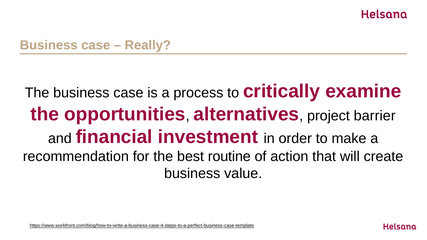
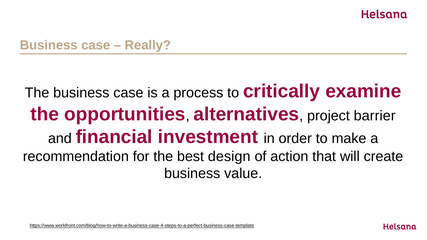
routine: routine -> design (229, 157)
